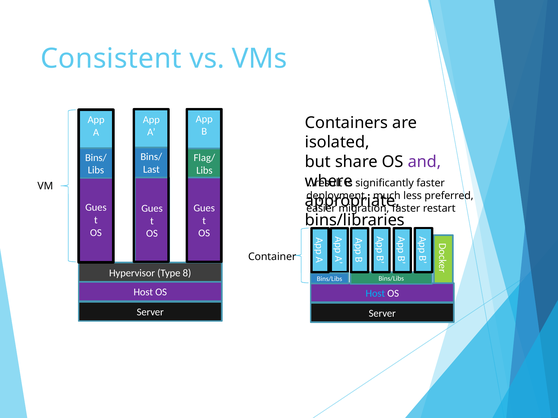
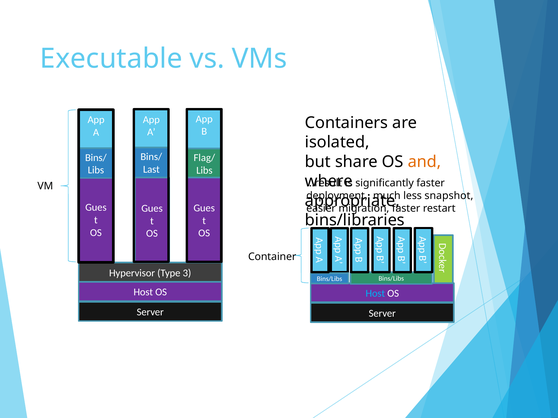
Consistent: Consistent -> Executable (111, 59)
and colour: purple -> orange (424, 162)
preferred: preferred -> snapshot (449, 196)
8: 8 -> 3 (187, 273)
